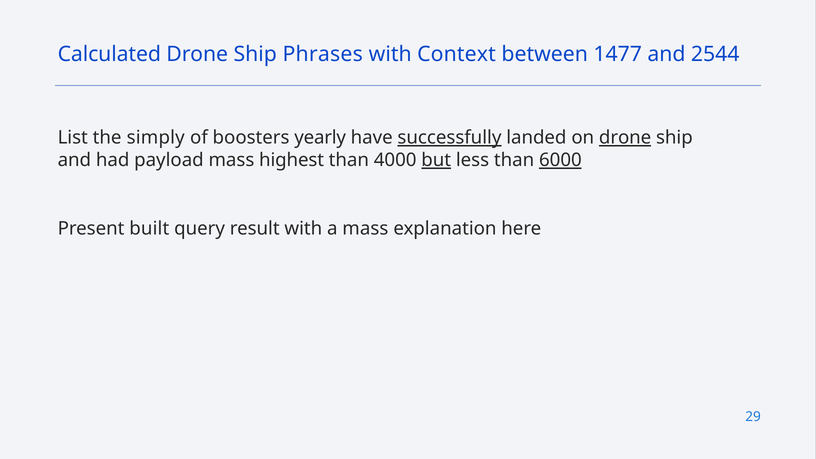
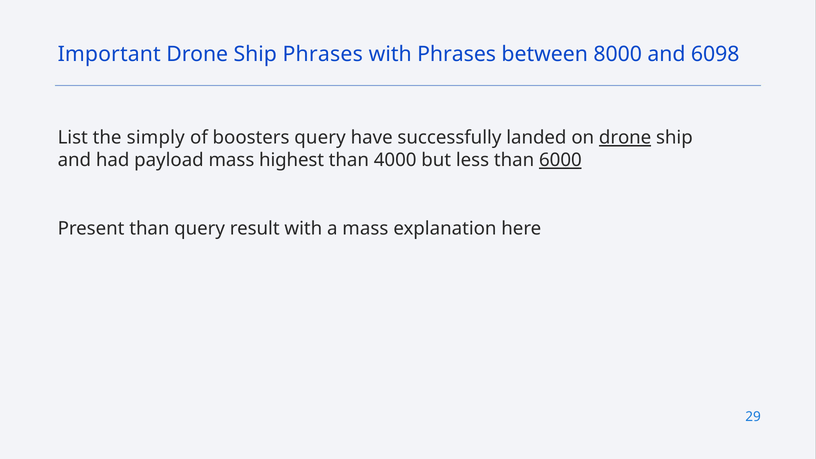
Calculated: Calculated -> Important (109, 54)
with Context: Context -> Phrases (457, 54)
1477: 1477 -> 8000 (618, 54)
2544: 2544 -> 6098 (715, 54)
boosters yearly: yearly -> query (320, 138)
successfully underline: present -> none (449, 138)
but underline: present -> none (436, 160)
Present built: built -> than (149, 229)
